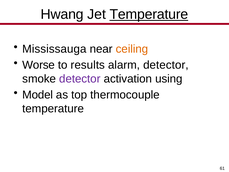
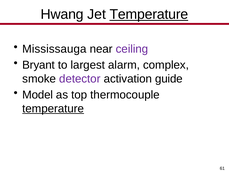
ceiling colour: orange -> purple (132, 49)
Worse: Worse -> Bryant (39, 65)
results: results -> largest (88, 65)
alarm detector: detector -> complex (166, 65)
using: using -> guide (169, 79)
temperature underline: none -> present (53, 108)
